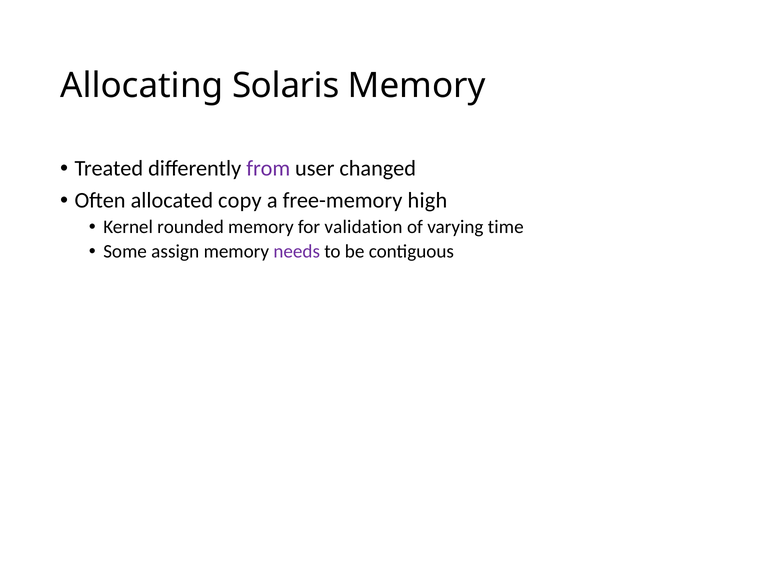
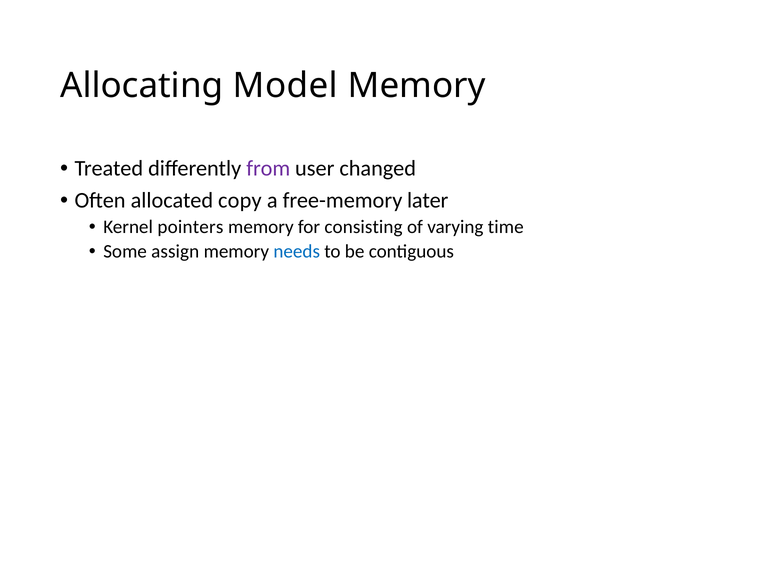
Solaris: Solaris -> Model (285, 86)
high: high -> later (428, 201)
rounded: rounded -> pointers (190, 227)
validation: validation -> consisting (364, 227)
needs colour: purple -> blue (297, 252)
